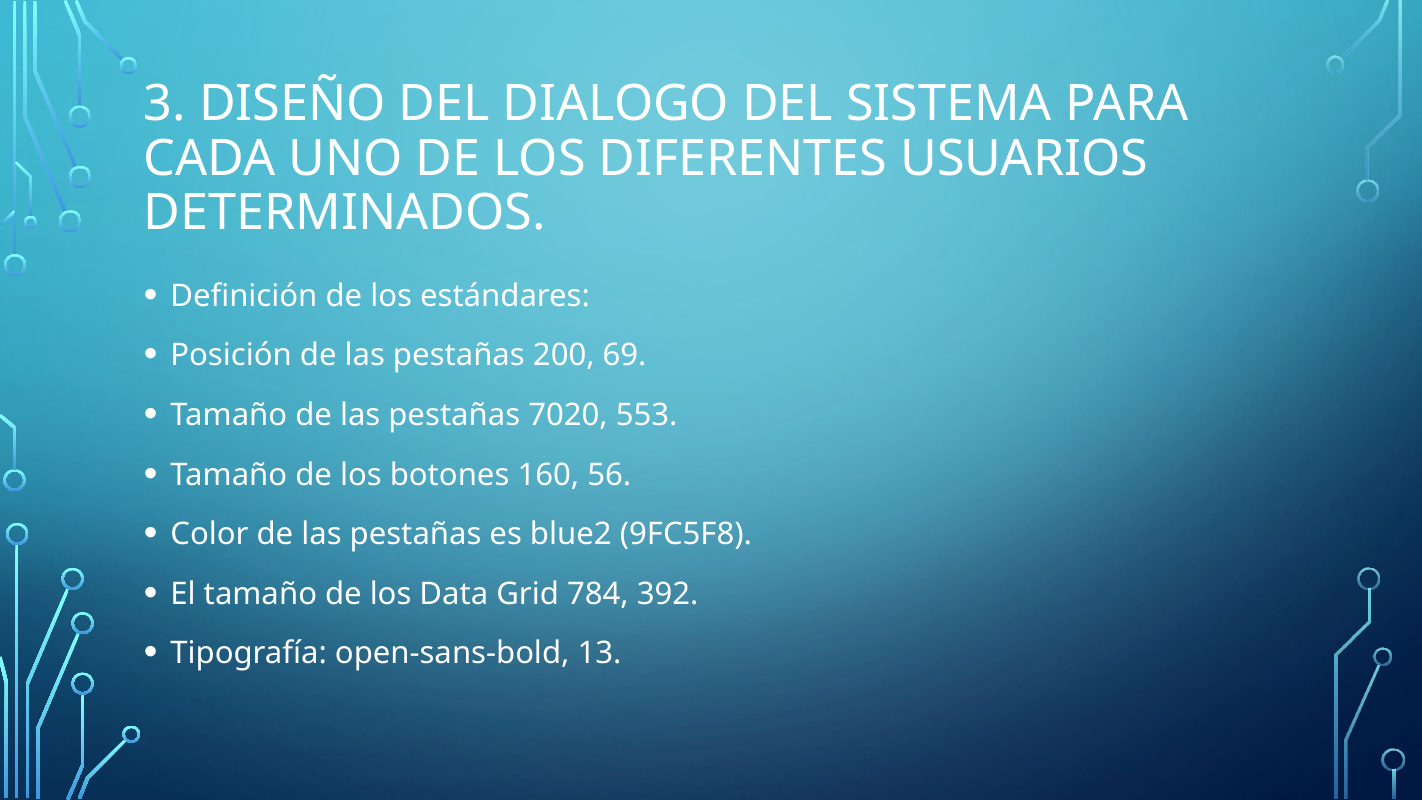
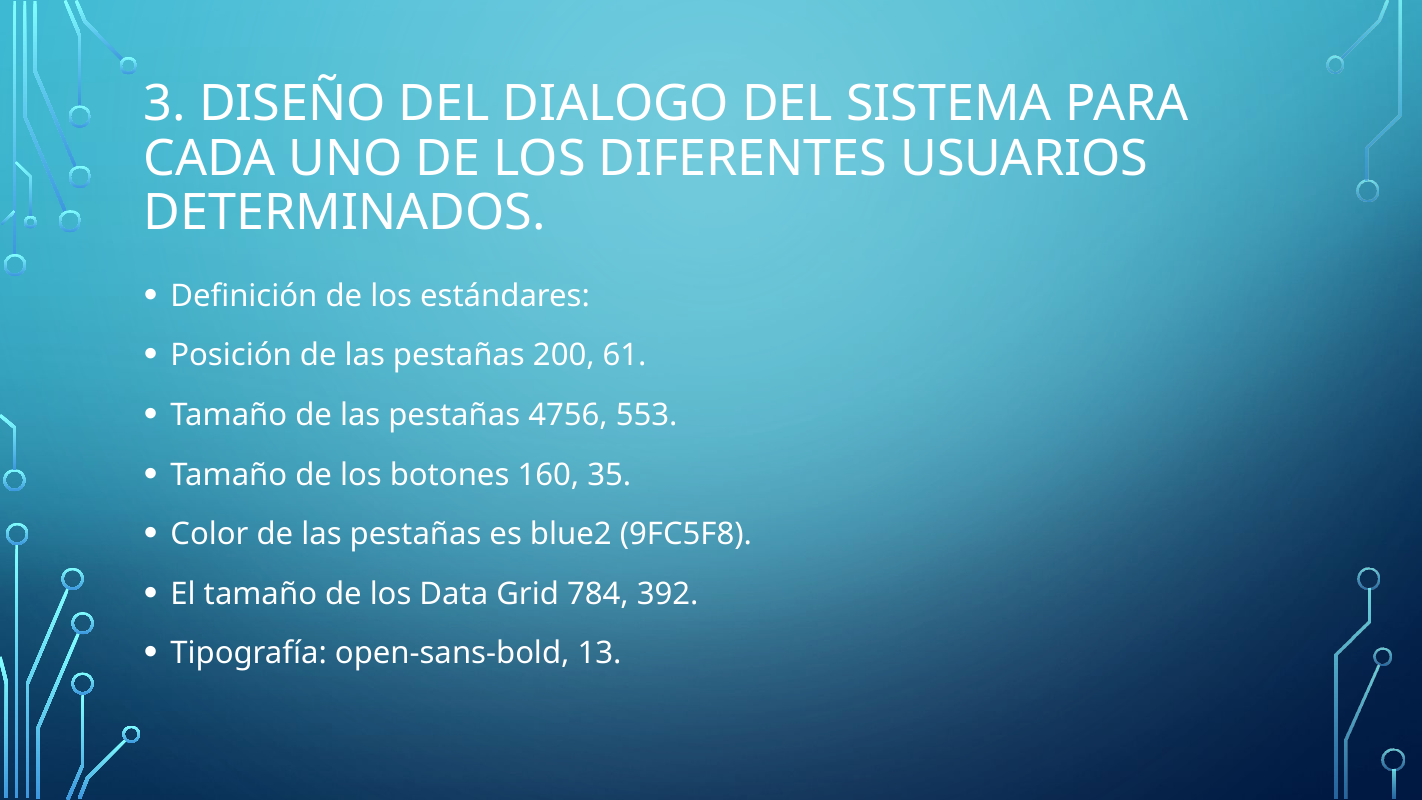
69: 69 -> 61 (625, 356)
7020: 7020 -> 4756 (568, 415)
56: 56 -> 35 (609, 475)
